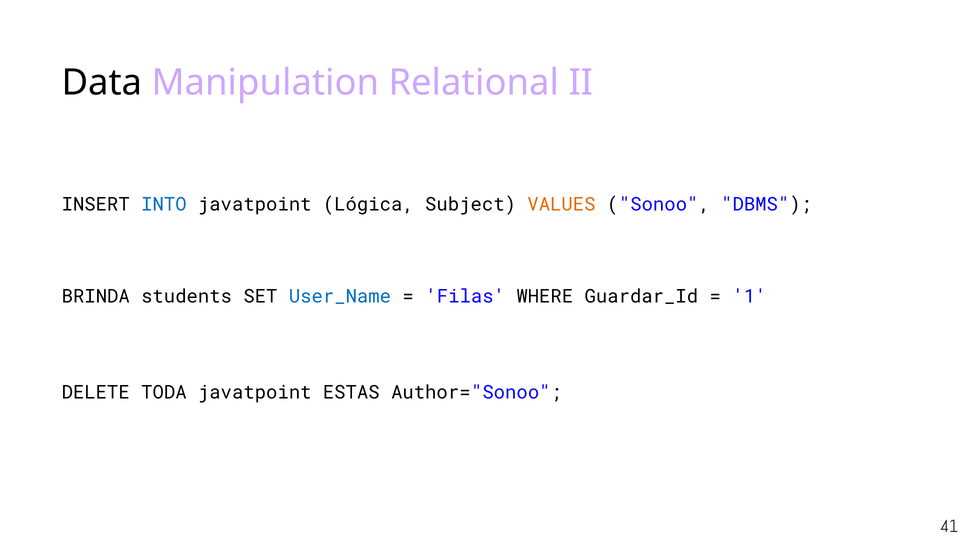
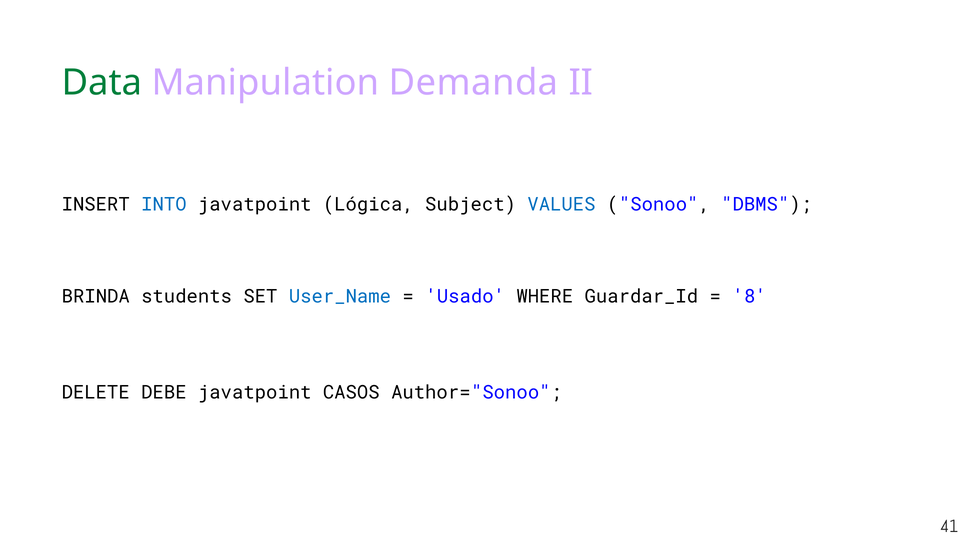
Data colour: black -> green (102, 83)
Relational: Relational -> Demanda (474, 83)
VALUES colour: orange -> blue (561, 204)
Filas: Filas -> Usado (465, 296)
1: 1 -> 8 (750, 296)
TODA: TODA -> DEBE (164, 392)
ESTAS: ESTAS -> CASOS (351, 392)
